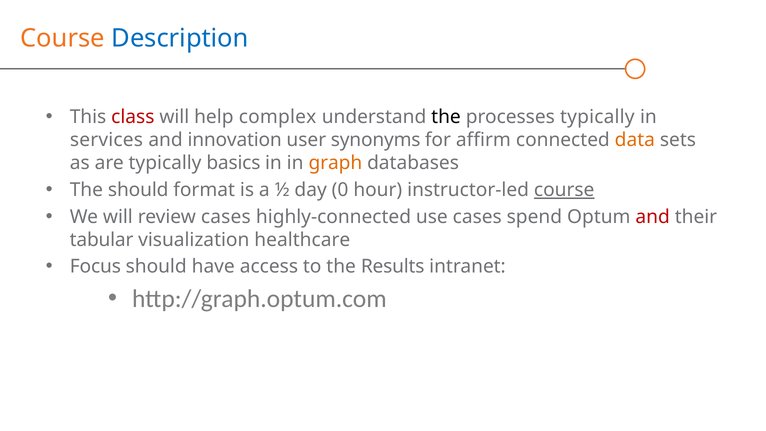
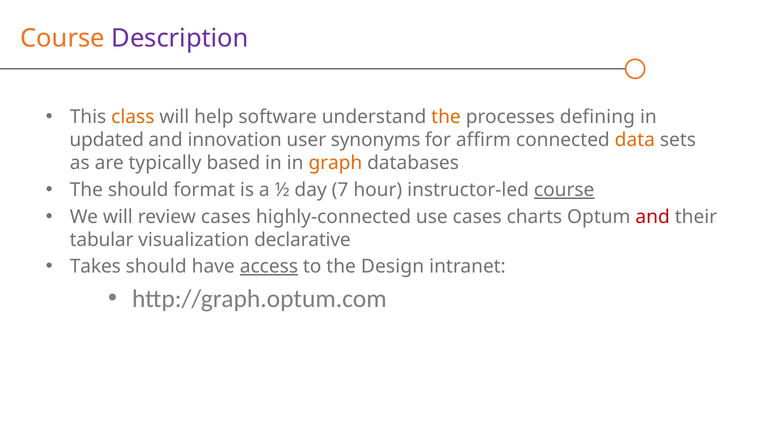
Description colour: blue -> purple (180, 39)
class colour: red -> orange (133, 117)
complex: complex -> software (278, 117)
the colour: black -> orange (446, 117)
processes typically: typically -> defining (597, 117)
services: services -> updated (107, 140)
basics: basics -> based (233, 163)
0: 0 -> 7 (340, 190)
spend: spend -> charts (534, 217)
healthcare: healthcare -> declarative (302, 240)
Focus: Focus -> Takes (95, 267)
access underline: none -> present (269, 267)
Results: Results -> Design (393, 267)
